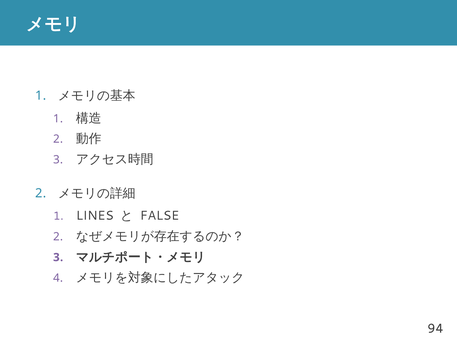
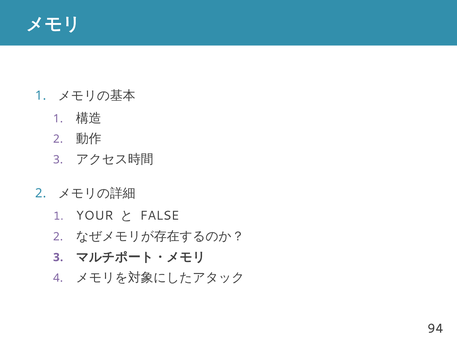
LINES: LINES -> YOUR (95, 216)
